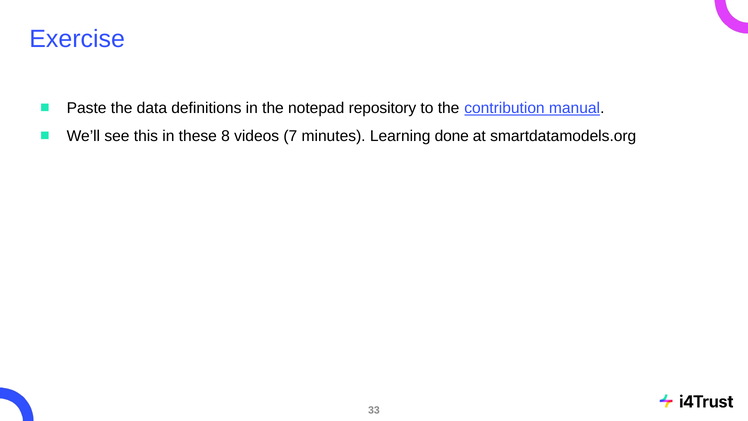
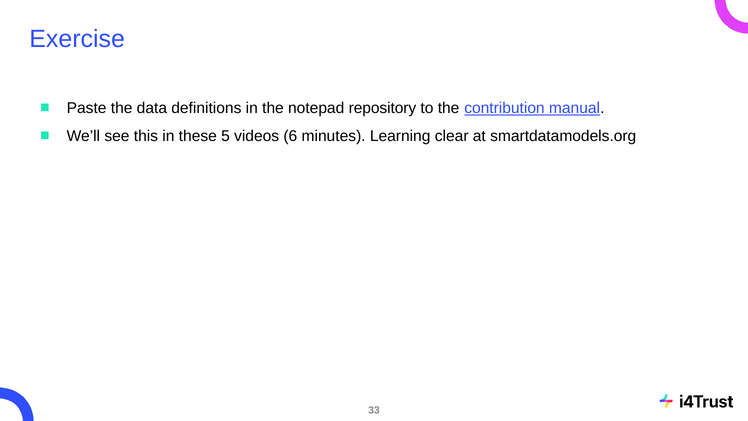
8: 8 -> 5 (226, 136)
7: 7 -> 6 (290, 136)
done: done -> clear (452, 136)
